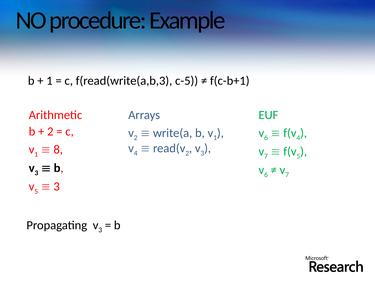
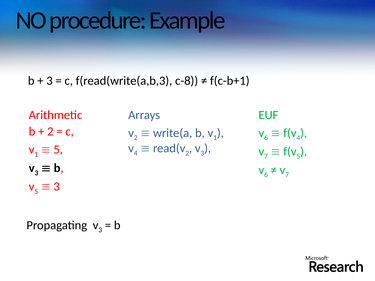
1: 1 -> 3 (49, 81)
c-5: c-5 -> c-8 (187, 81)
8: 8 -> 5 (58, 150)
